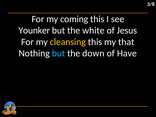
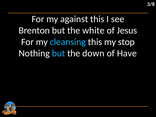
coming: coming -> against (74, 19)
Younker: Younker -> Brenton (34, 30)
cleansing colour: yellow -> light blue (68, 42)
that: that -> stop (126, 42)
